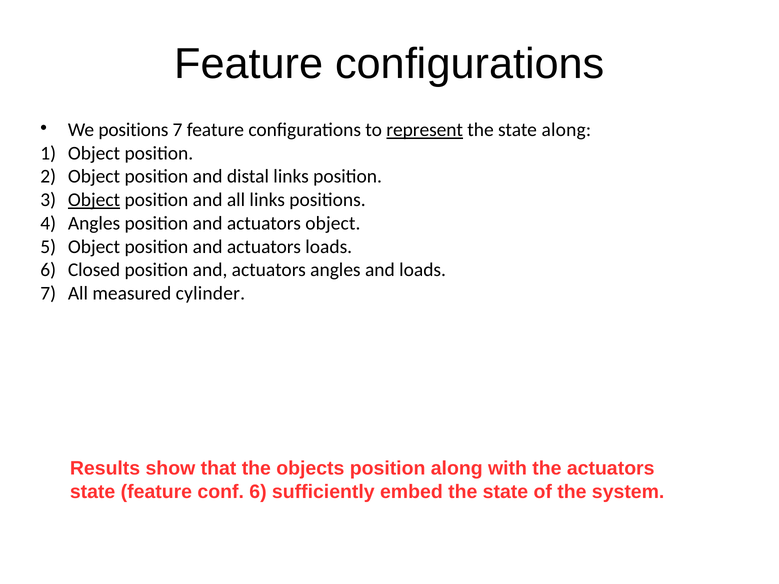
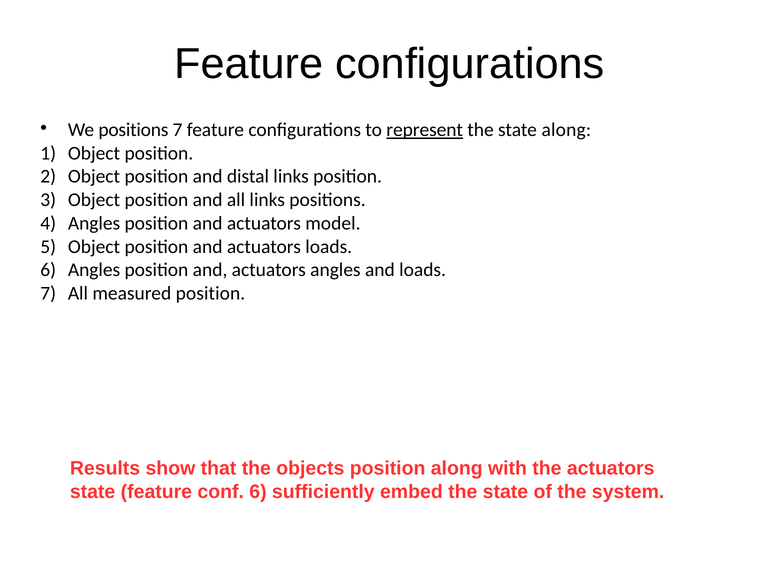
Object underline: present -> none (94, 200)
actuators object: object -> model (333, 223)
6 Closed: Closed -> Angles (94, 270)
measured cylinder: cylinder -> position (210, 293)
